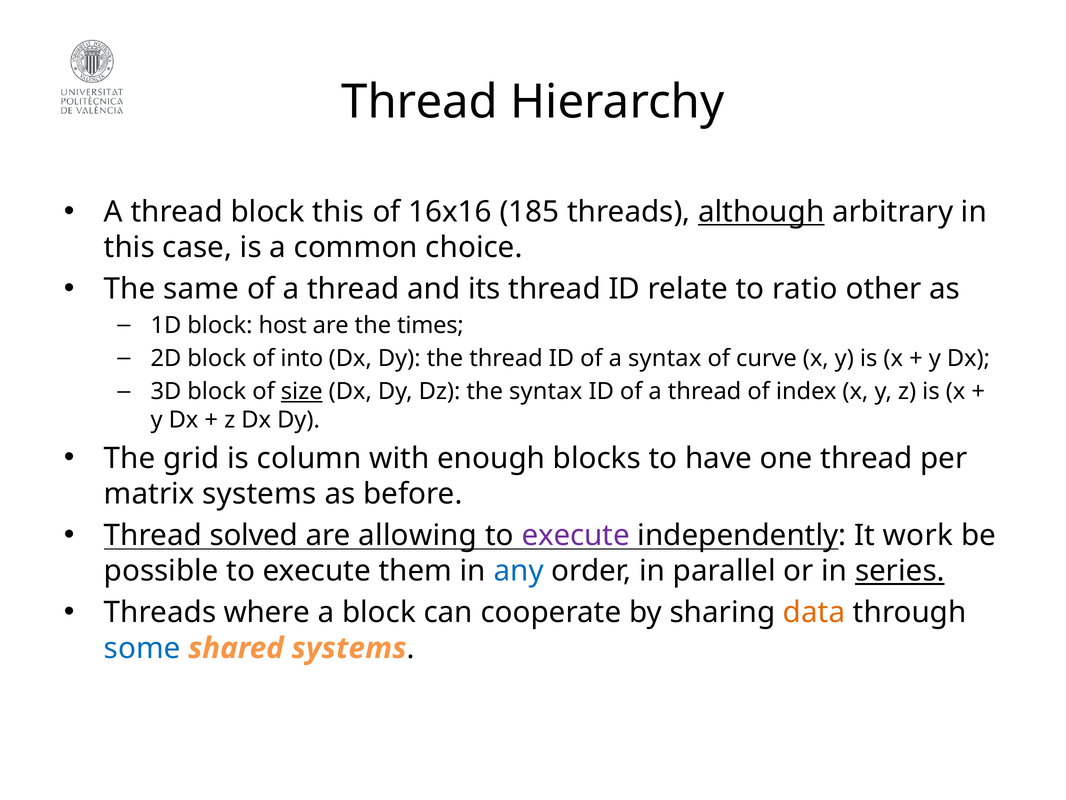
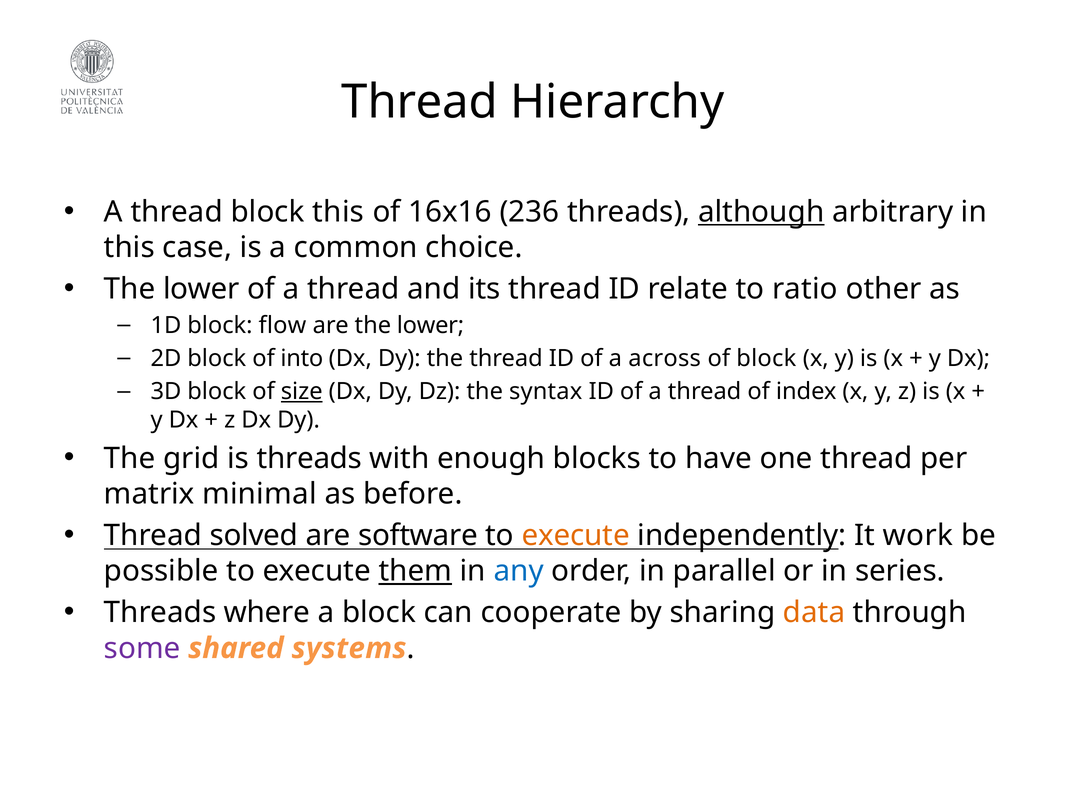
185: 185 -> 236 (529, 212)
same: same -> lower (201, 289)
host: host -> flow (282, 325)
are the times: times -> lower (430, 325)
a syntax: syntax -> across (665, 358)
of curve: curve -> block (766, 358)
is column: column -> threads (309, 458)
matrix systems: systems -> minimal (259, 494)
allowing: allowing -> software (418, 535)
execute colour: purple -> orange (576, 535)
them underline: none -> present (415, 571)
series underline: present -> none (900, 571)
some colour: blue -> purple (142, 648)
